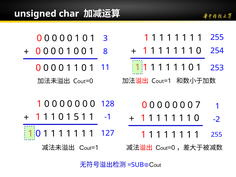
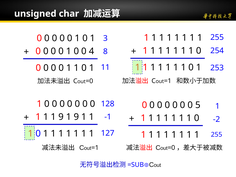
1 0 0 1: 1 -> 4 (92, 51)
7: 7 -> 5 (198, 105)
0: 0 -> 9 (61, 117)
5: 5 -> 9 (76, 117)
